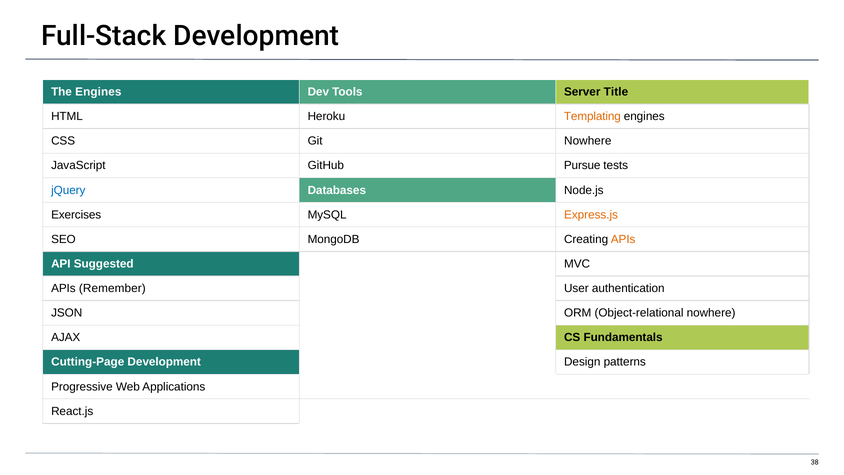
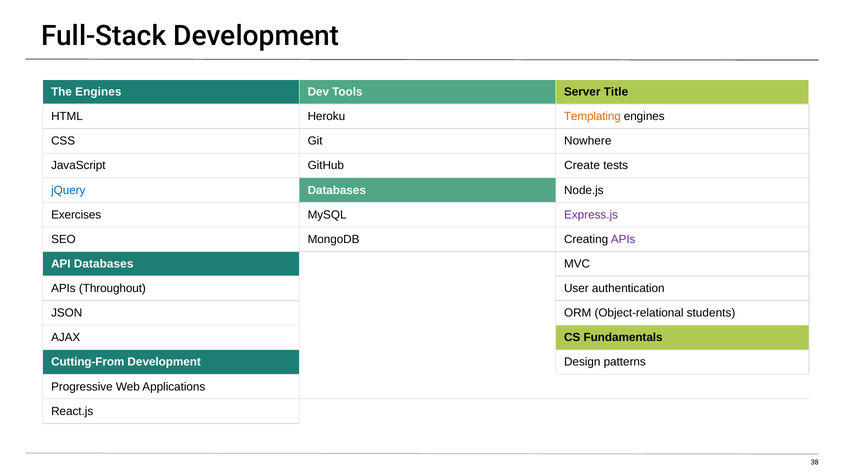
Pursue: Pursue -> Create (582, 165)
Express.js colour: orange -> purple (591, 215)
APIs colour: orange -> purple (623, 239)
API Suggested: Suggested -> Databases (104, 264)
Remember: Remember -> Throughout (112, 288)
Object-relational nowhere: nowhere -> students (711, 313)
Cutting-Page: Cutting-Page -> Cutting-From (88, 362)
